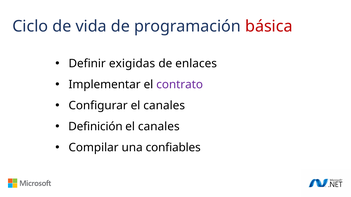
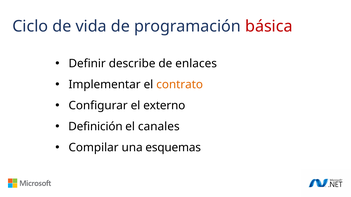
exigidas: exigidas -> describe (132, 64)
contrato colour: purple -> orange (180, 85)
Configurar el canales: canales -> externo (164, 106)
confiables: confiables -> esquemas (173, 148)
